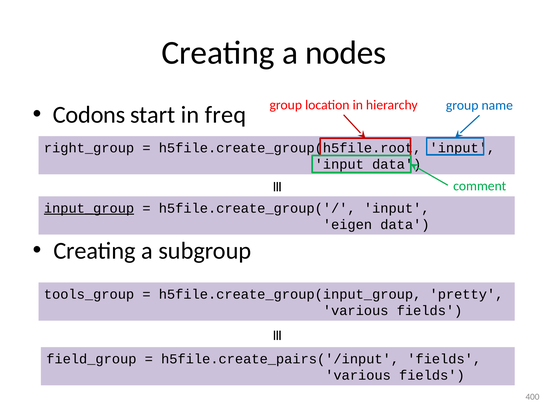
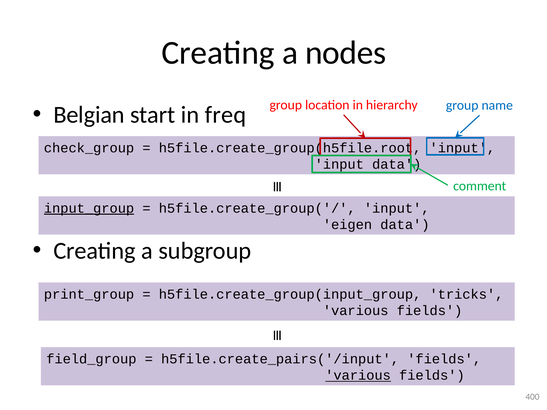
Codons: Codons -> Belgian (89, 115)
right_group: right_group -> check_group (89, 148)
tools_group: tools_group -> print_group (89, 294)
pretty: pretty -> tricks (466, 294)
various underline: none -> present (358, 376)
